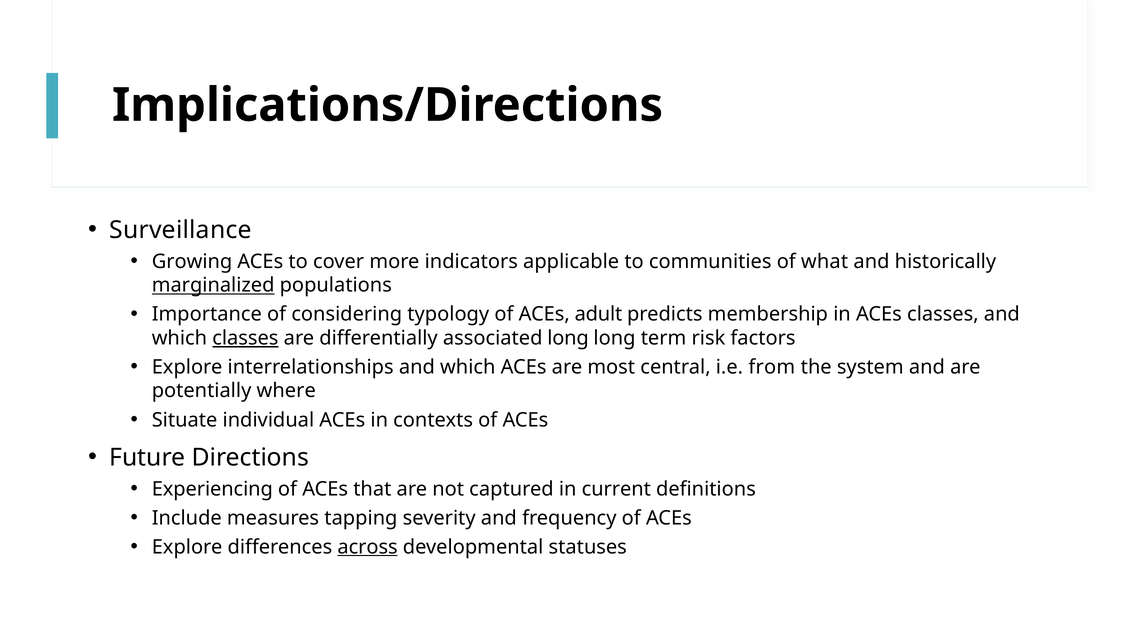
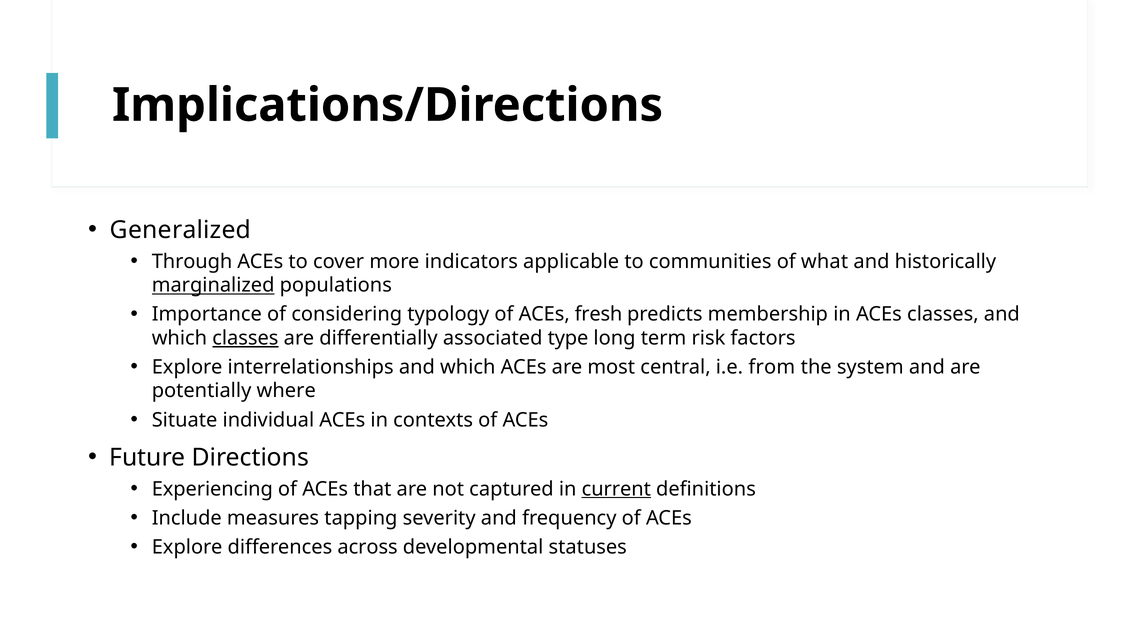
Surveillance: Surveillance -> Generalized (181, 230)
Growing: Growing -> Through (192, 262)
adult: adult -> fresh (598, 314)
associated long: long -> type (568, 338)
current underline: none -> present (616, 489)
across underline: present -> none (368, 547)
